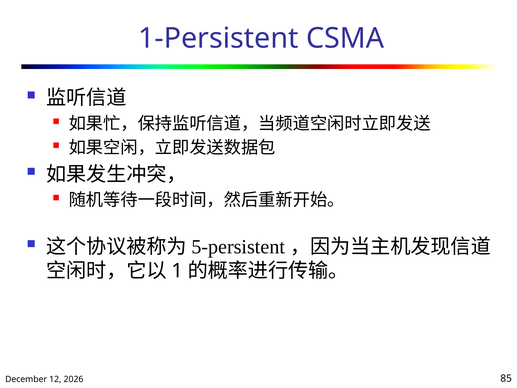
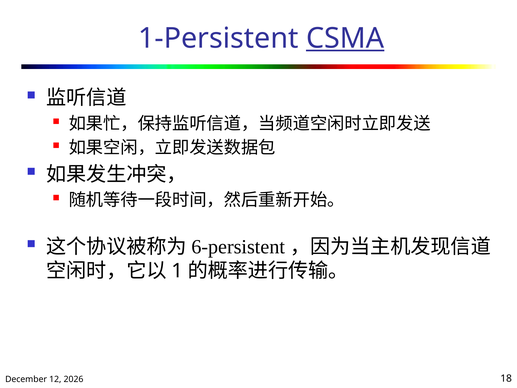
CSMA underline: none -> present (345, 38)
5-persistent: 5-persistent -> 6-persistent (238, 247)
85: 85 -> 18 (506, 378)
